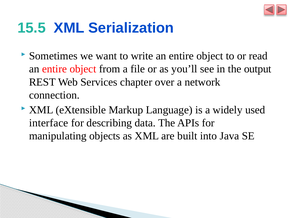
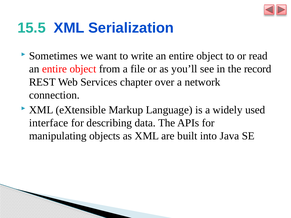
output: output -> record (258, 69)
